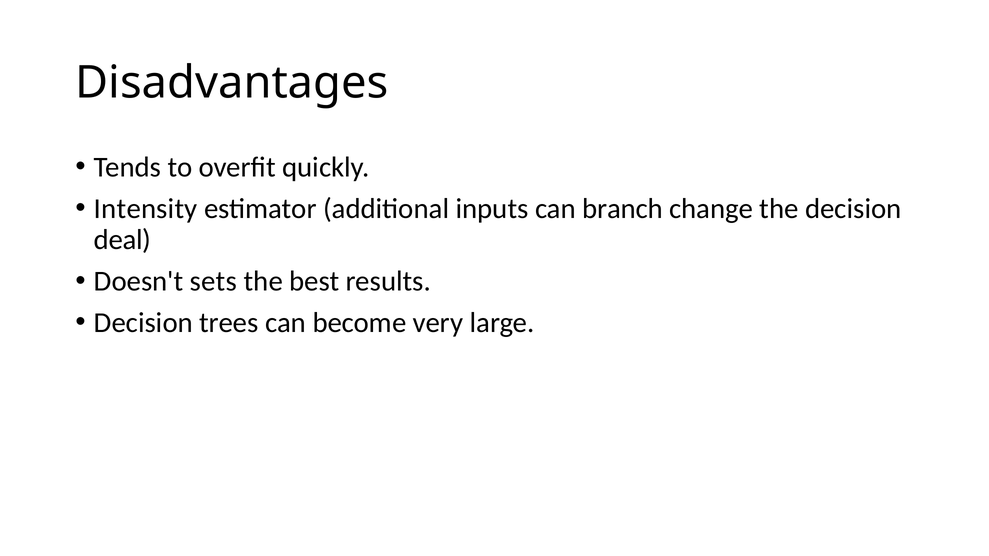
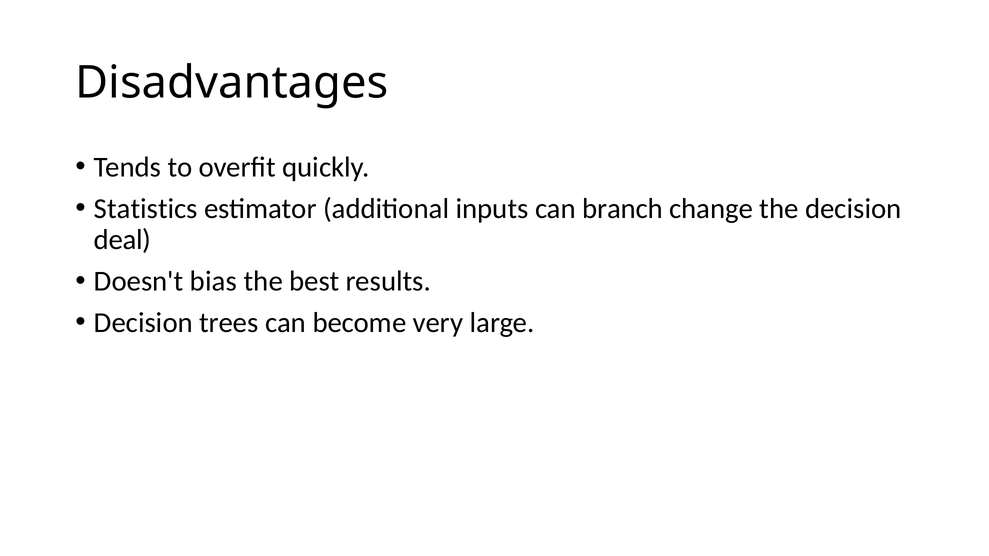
Intensity: Intensity -> Statistics (146, 209)
sets: sets -> bias (214, 281)
